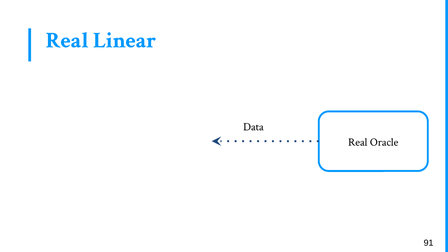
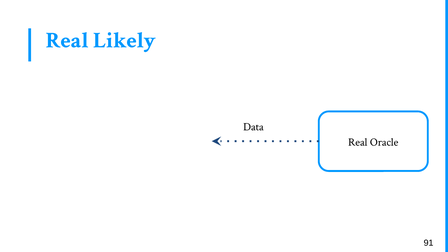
Linear: Linear -> Likely (125, 40)
